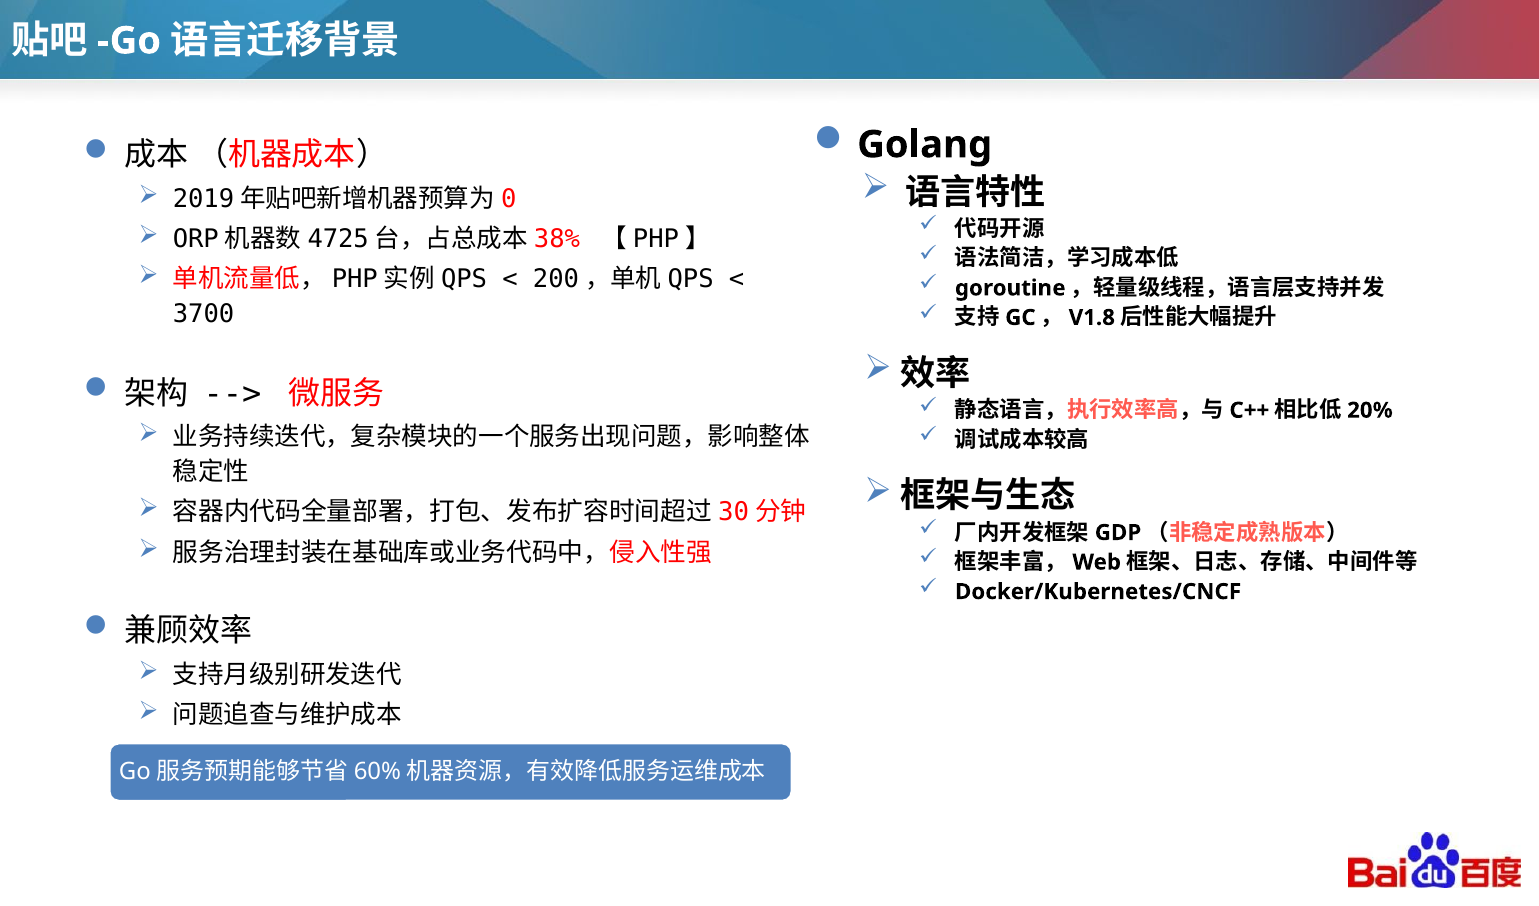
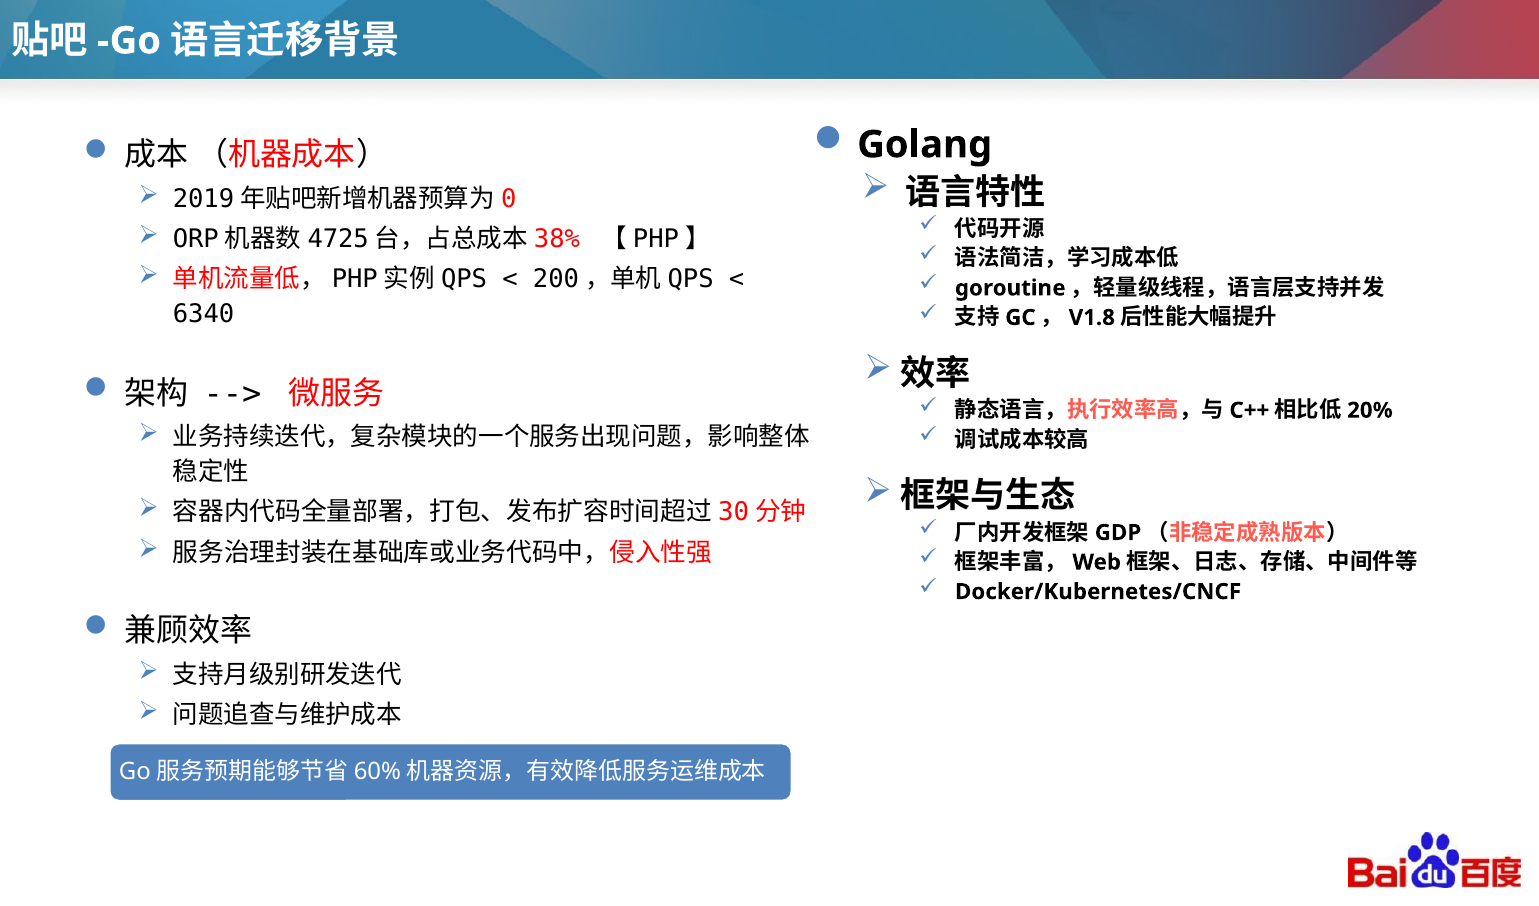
3700: 3700 -> 6340 (204, 314)
